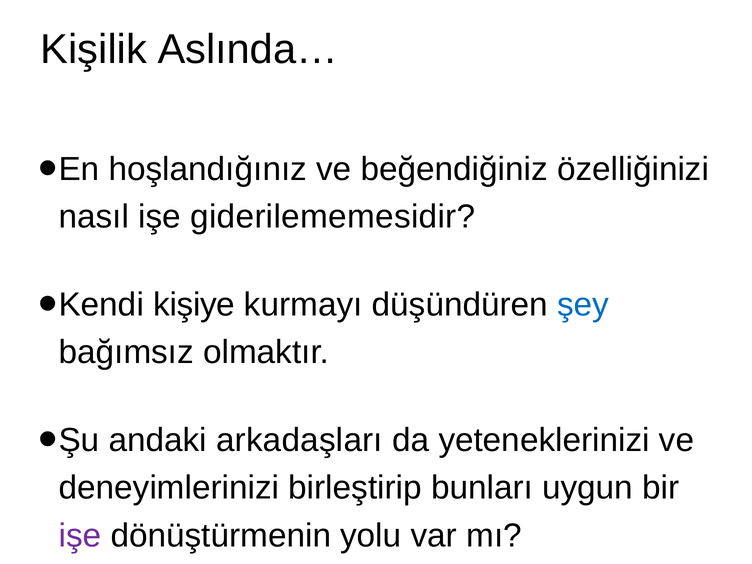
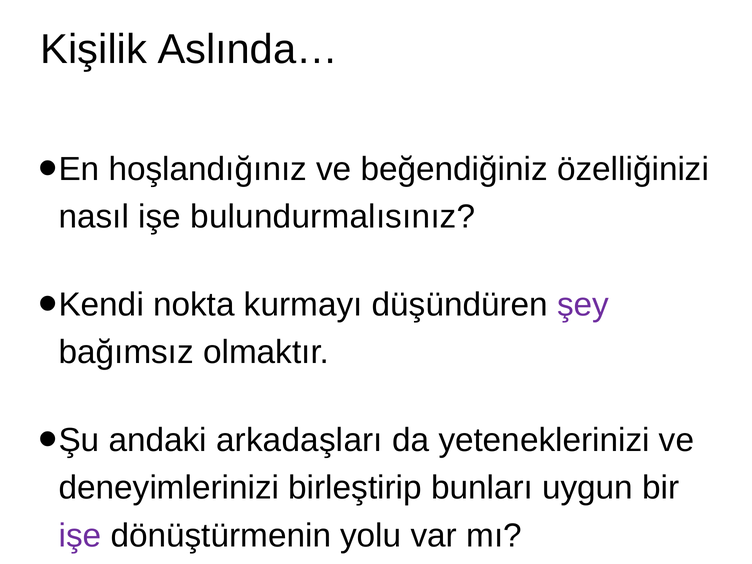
giderilememesidir: giderilememesidir -> bulundurmalısınız (333, 217)
kişiye: kişiye -> nokta (194, 305)
şey colour: blue -> purple (583, 305)
